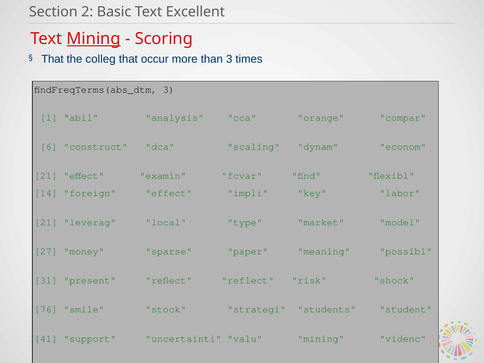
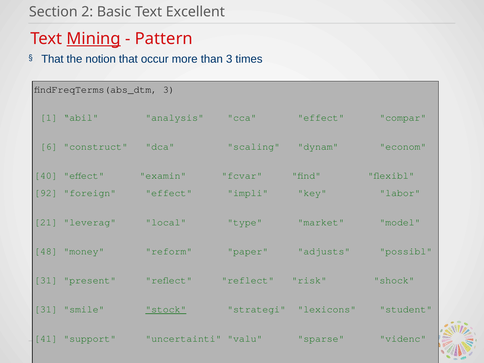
Scoring: Scoring -> Pattern (164, 39)
colleg: colleg -> notion (101, 59)
cca orange: orange -> effect (321, 118)
21: 21 -> 40 (46, 176)
14: 14 -> 92 (46, 193)
27: 27 -> 48 (46, 251)
sparse: sparse -> reform (169, 251)
meaning: meaning -> adjusts (324, 251)
76: 76 -> 31 (46, 309)
stock underline: none -> present (166, 309)
students: students -> lexicons (327, 309)
valu mining: mining -> sparse (321, 339)
